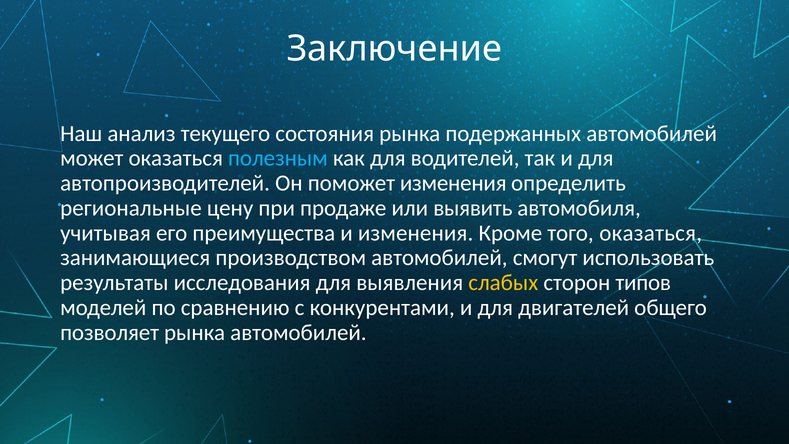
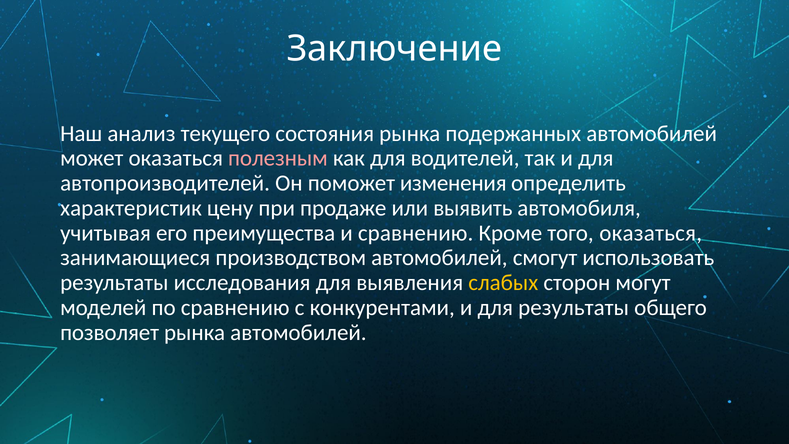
полезным colour: light blue -> pink (278, 158)
региональные: региональные -> характеристик (131, 208)
и изменения: изменения -> сравнению (416, 233)
типов: типов -> могут (643, 283)
для двигателей: двигателей -> результаты (574, 307)
